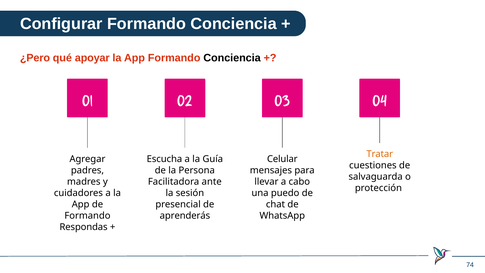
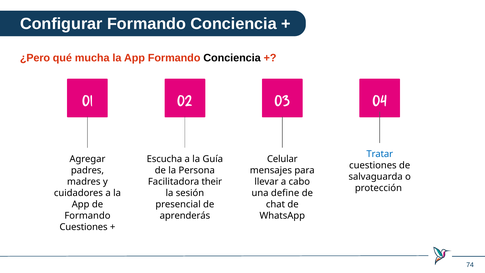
apoyar: apoyar -> mucha (92, 58)
Tratar colour: orange -> blue (380, 154)
ante: ante -> their (212, 182)
puedo: puedo -> define (285, 193)
Respondas: Respondas -> Cuestiones (84, 227)
